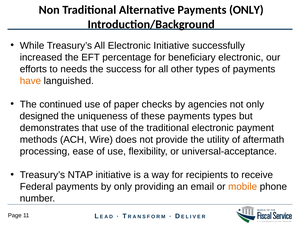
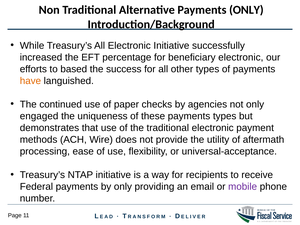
needs: needs -> based (74, 69)
designed: designed -> engaged (39, 116)
mobile colour: orange -> purple (243, 187)
